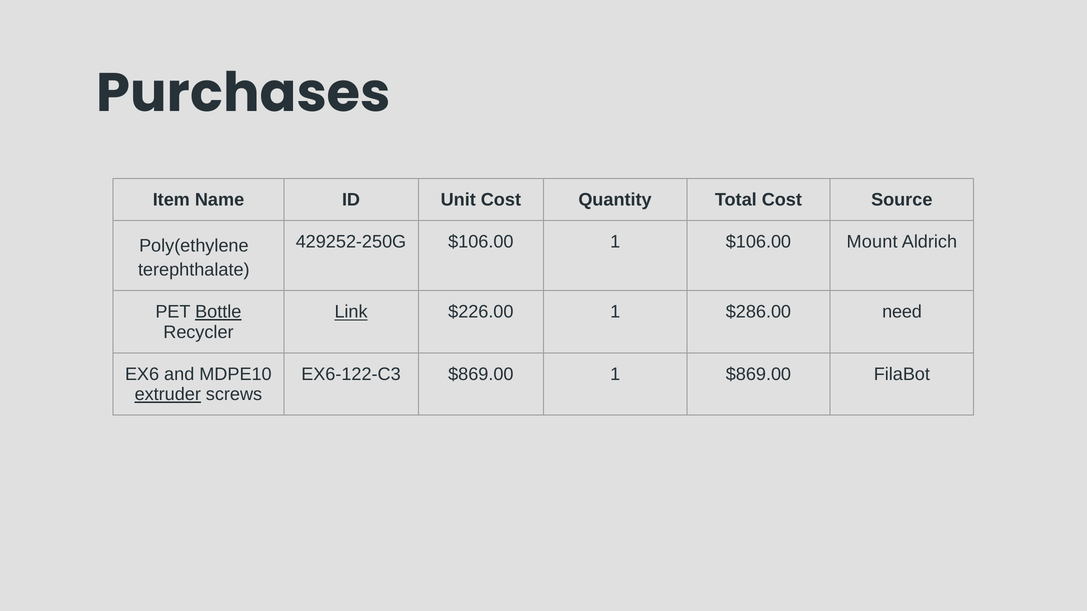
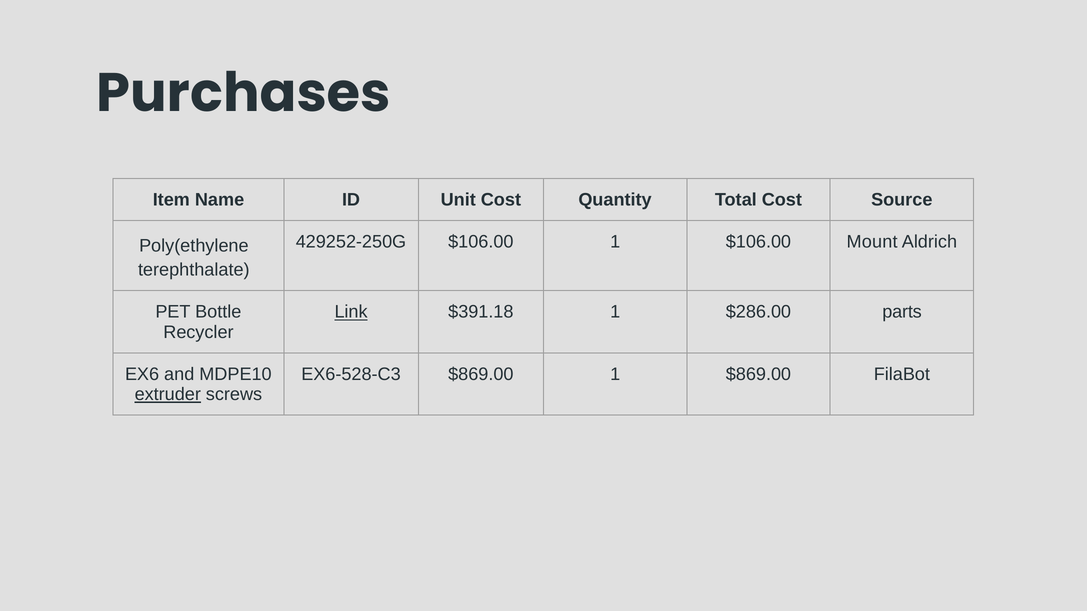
Bottle underline: present -> none (218, 312)
$226.00: $226.00 -> $391.18 (481, 312)
need: need -> parts (902, 312)
EX6-122-C3: EX6-122-C3 -> EX6-528-C3 (351, 374)
